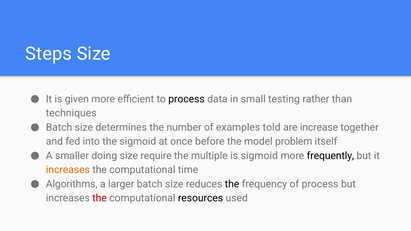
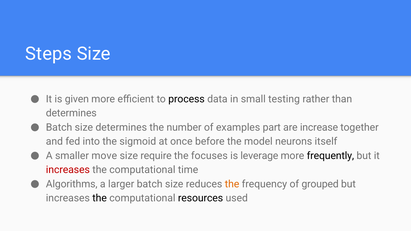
techniques: techniques -> determines (71, 113)
told: told -> part (272, 127)
problem: problem -> neurons (294, 142)
doing: doing -> move (104, 156)
multiple: multiple -> focuses (209, 156)
is sigmoid: sigmoid -> leverage (259, 156)
increases colour: orange -> red (68, 170)
the colour: black -> orange (232, 184)
of process: process -> grouped (320, 184)
the colour: red -> black (100, 198)
